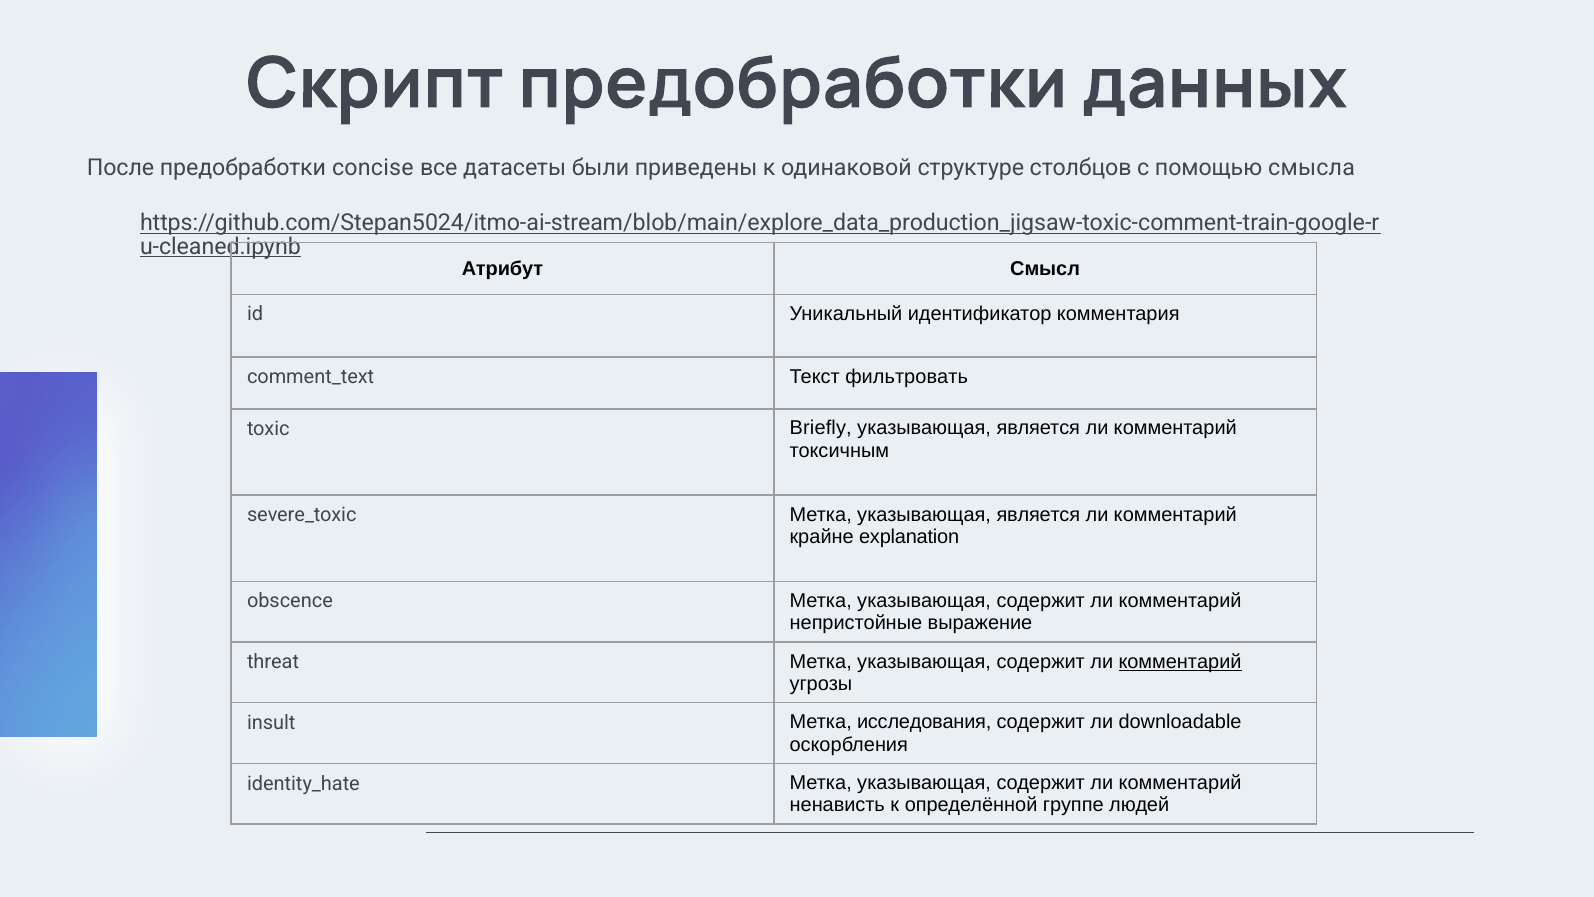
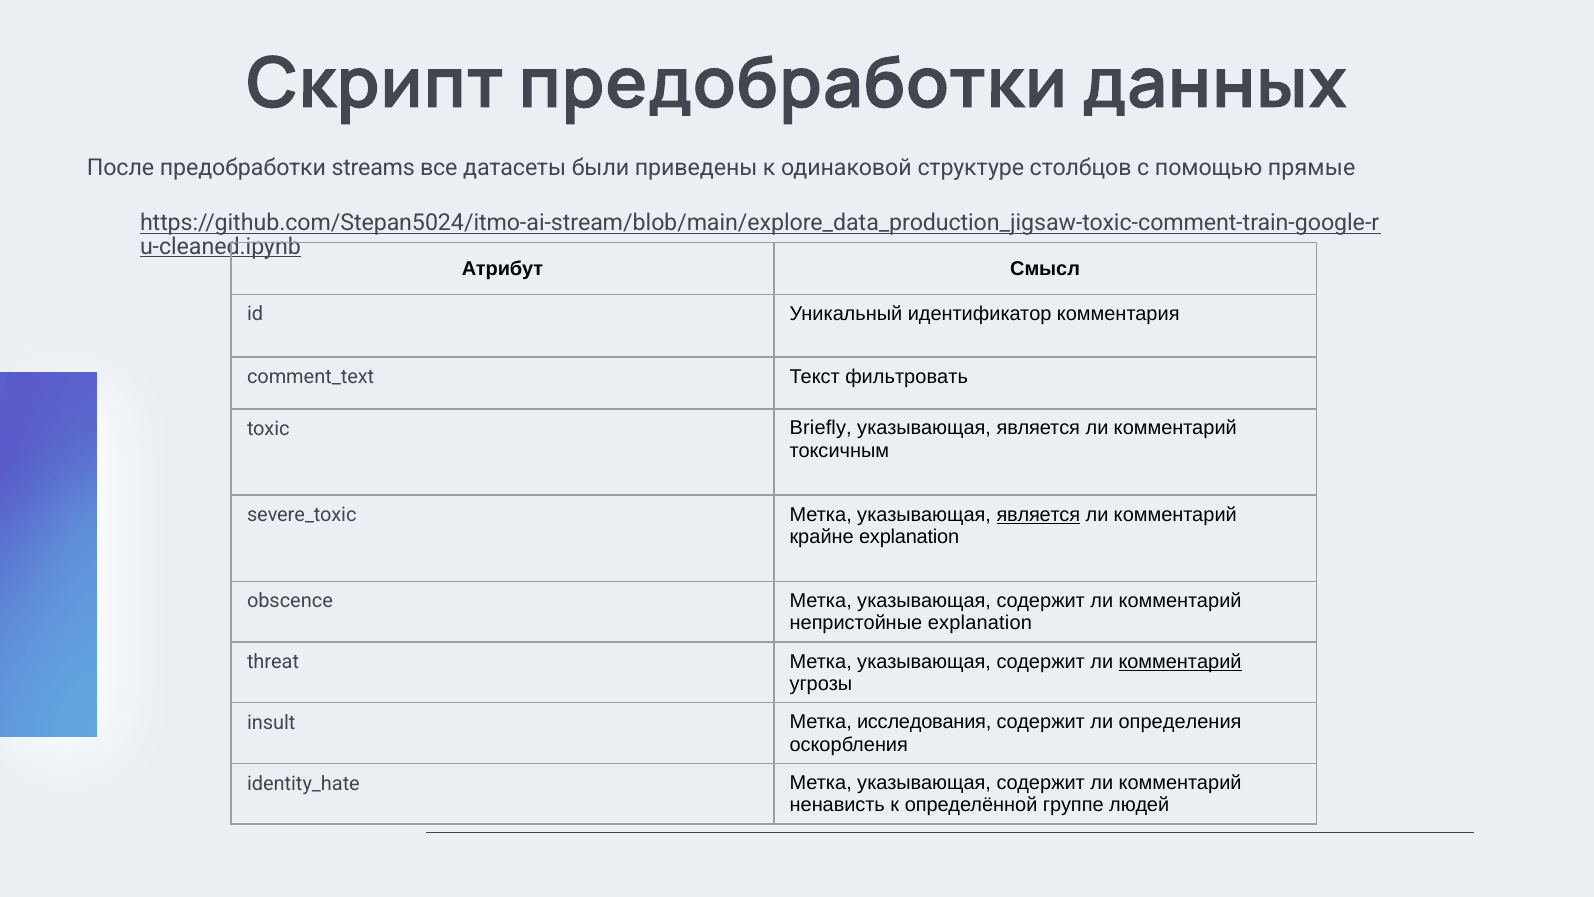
concise: concise -> streams (373, 167)
смысла: смысла -> прямые (1312, 167)
является underline: none -> present (1038, 514)
непристойные выражение: выражение -> explanation (980, 623)
downloadable: downloadable -> определения (1180, 722)
